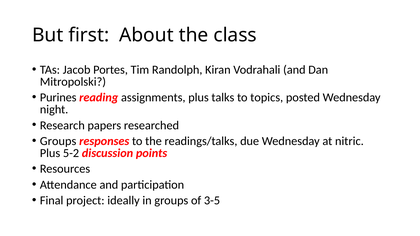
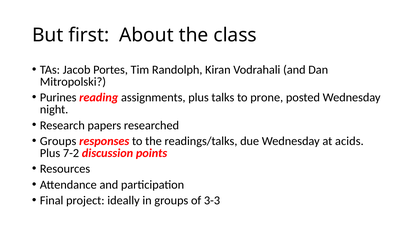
topics: topics -> prone (267, 98)
nitric: nitric -> acids (349, 141)
5-2: 5-2 -> 7-2 (71, 153)
3-5: 3-5 -> 3-3 (212, 201)
